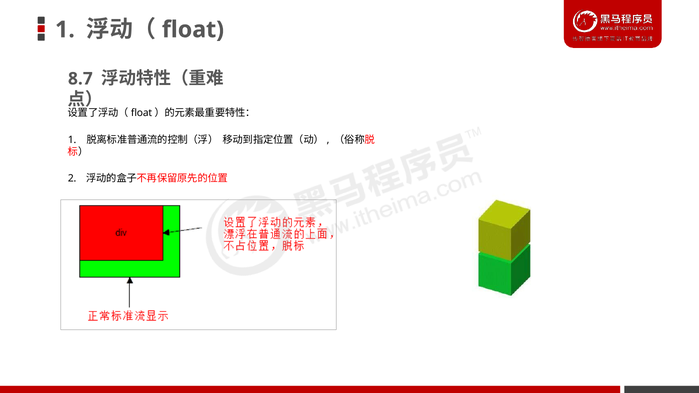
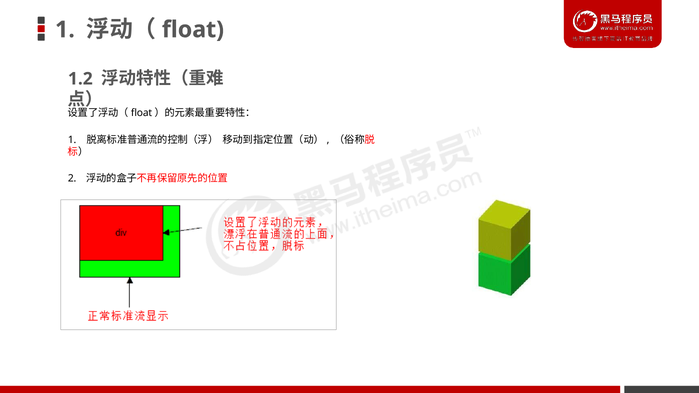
8.7: 8.7 -> 1.2 (80, 79)
